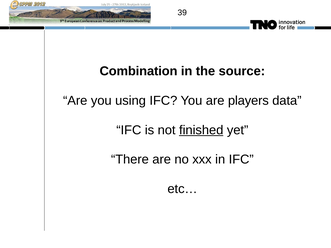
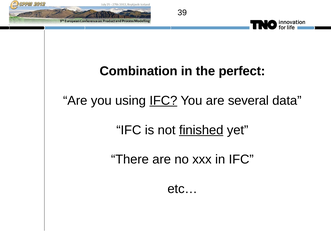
source: source -> perfect (242, 71)
IFC underline: none -> present (163, 101)
players: players -> several (248, 101)
